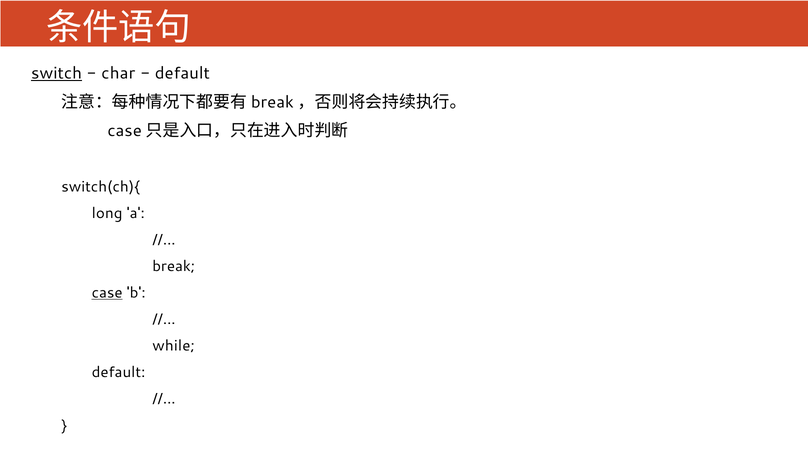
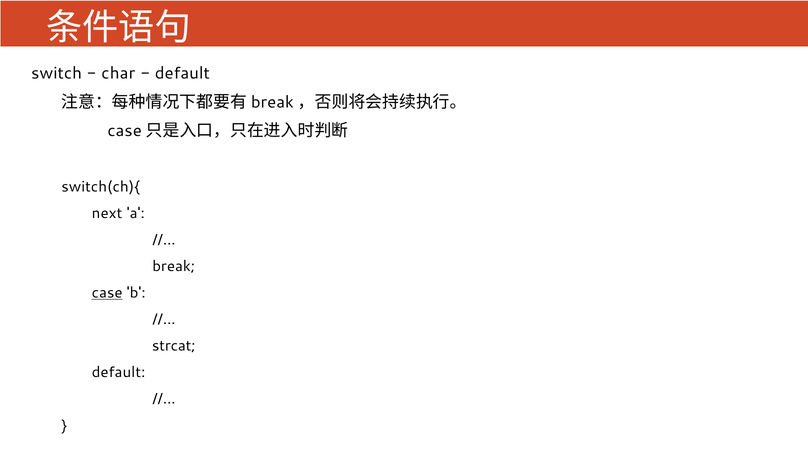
switch underline: present -> none (57, 73)
long: long -> next (107, 213)
while: while -> strcat (174, 346)
